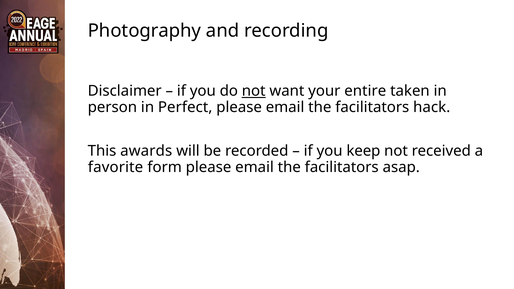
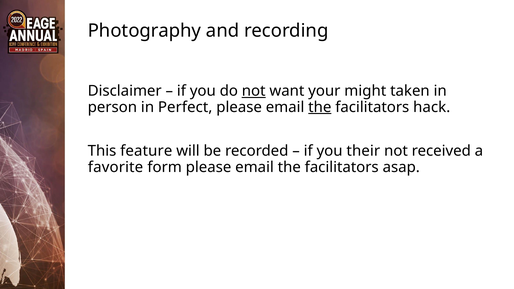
entire: entire -> might (365, 91)
the underline: none -> present (320, 107)
awards: awards -> feature (146, 151)
keep: keep -> their (363, 151)
